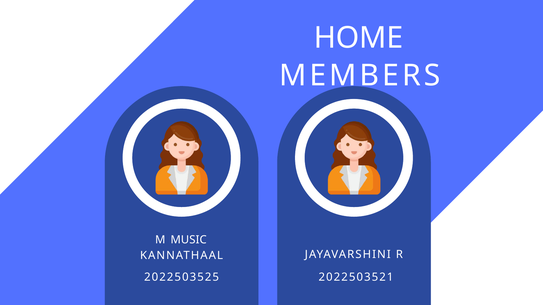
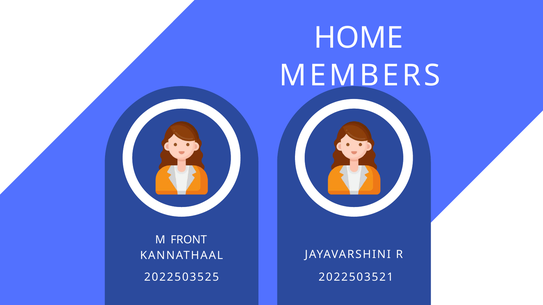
MUSIC: MUSIC -> FRONT (189, 240)
